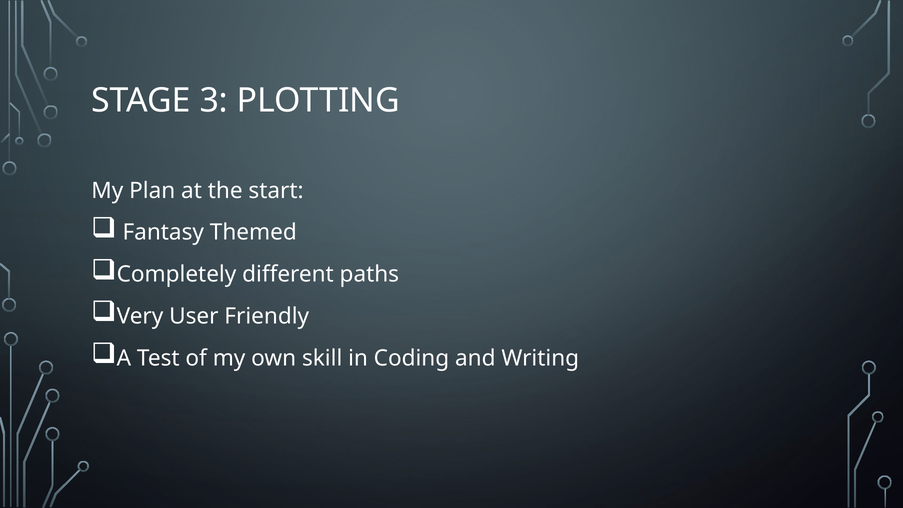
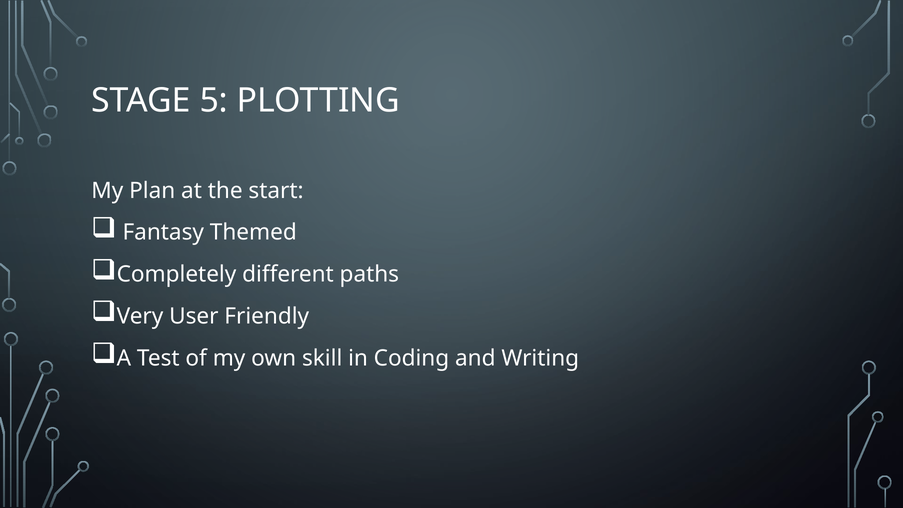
3: 3 -> 5 (214, 100)
